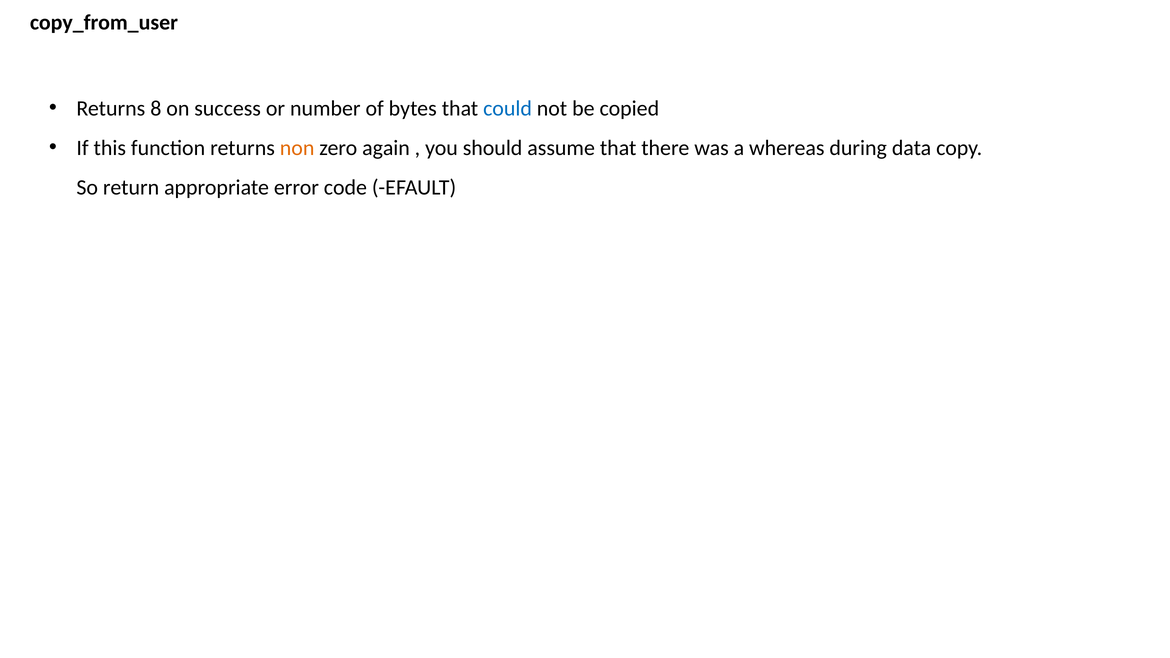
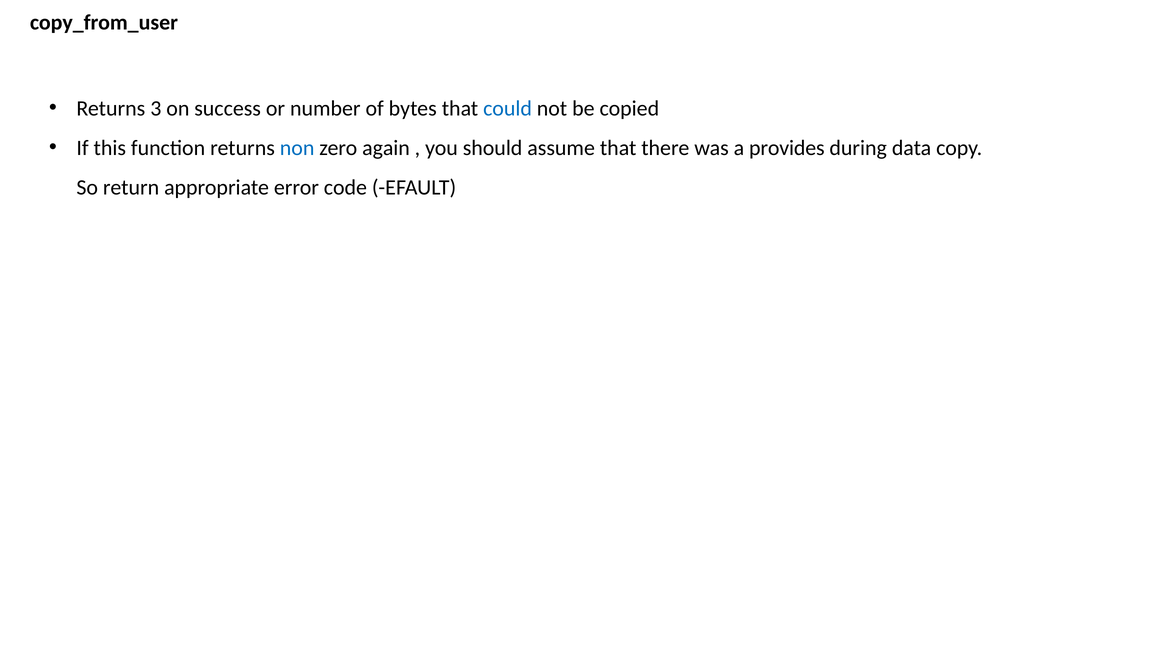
8: 8 -> 3 (156, 108)
non colour: orange -> blue (297, 148)
whereas: whereas -> provides (787, 148)
